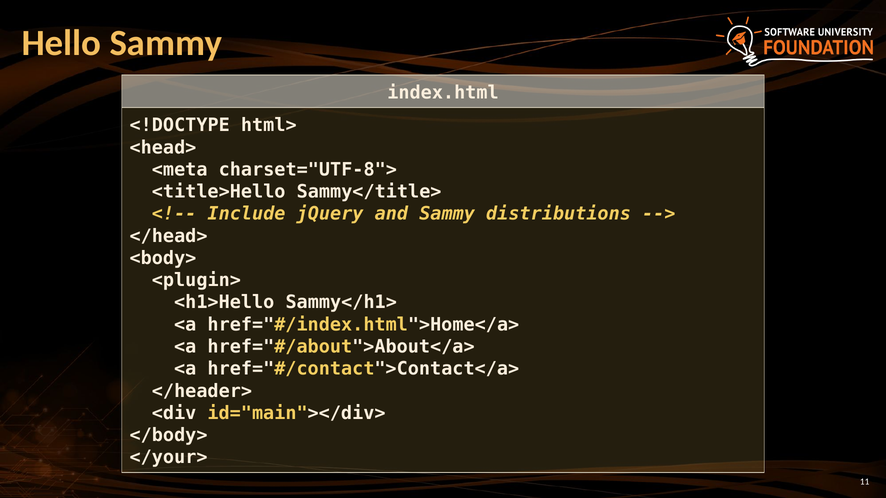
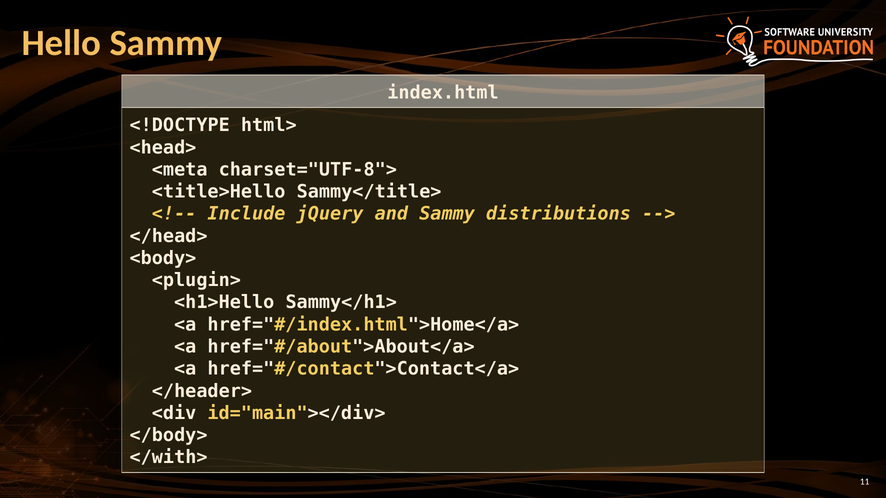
</your>: </your> -> </with> (169, 458)
